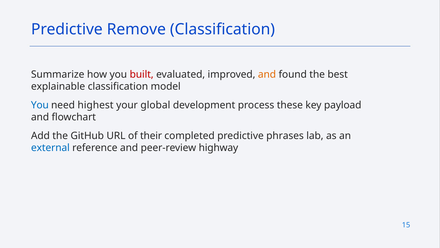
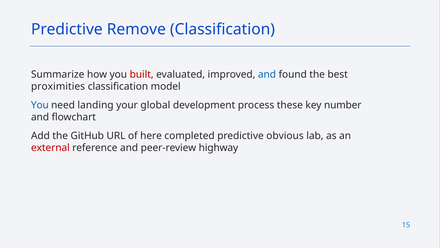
and colour: orange -> blue (267, 74)
explainable: explainable -> proximities (58, 86)
highest: highest -> landing (96, 105)
payload: payload -> number (343, 105)
their: their -> here (151, 135)
phrases: phrases -> obvious (285, 135)
external colour: blue -> red (50, 147)
